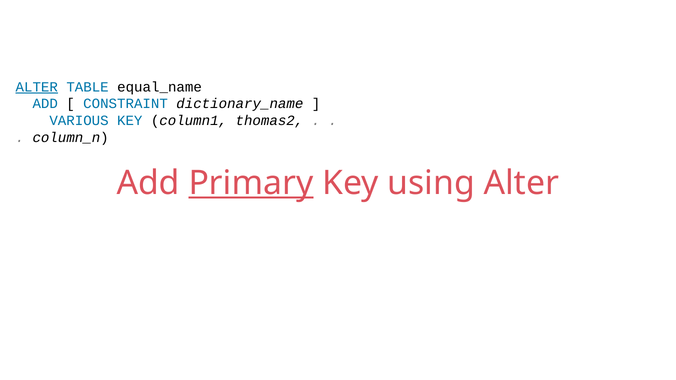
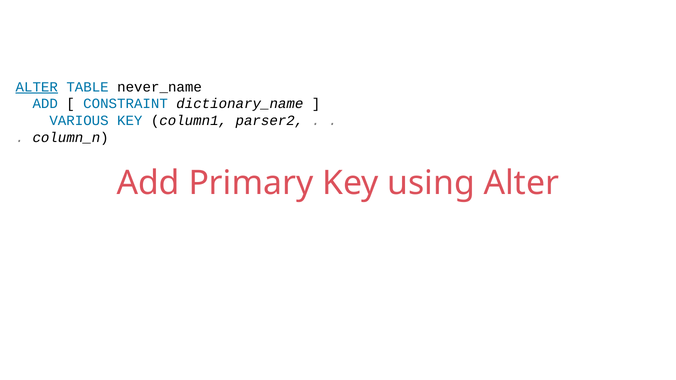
equal_name: equal_name -> never_name (160, 87)
thomas2: thomas2 -> parser2 (269, 121)
Primary underline: present -> none (251, 183)
